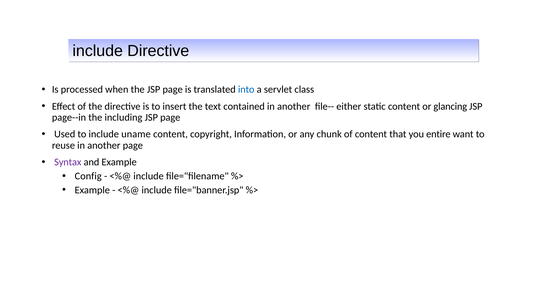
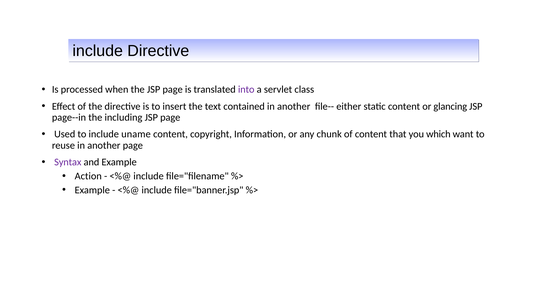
into colour: blue -> purple (246, 89)
entire: entire -> which (438, 134)
Config: Config -> Action (88, 176)
